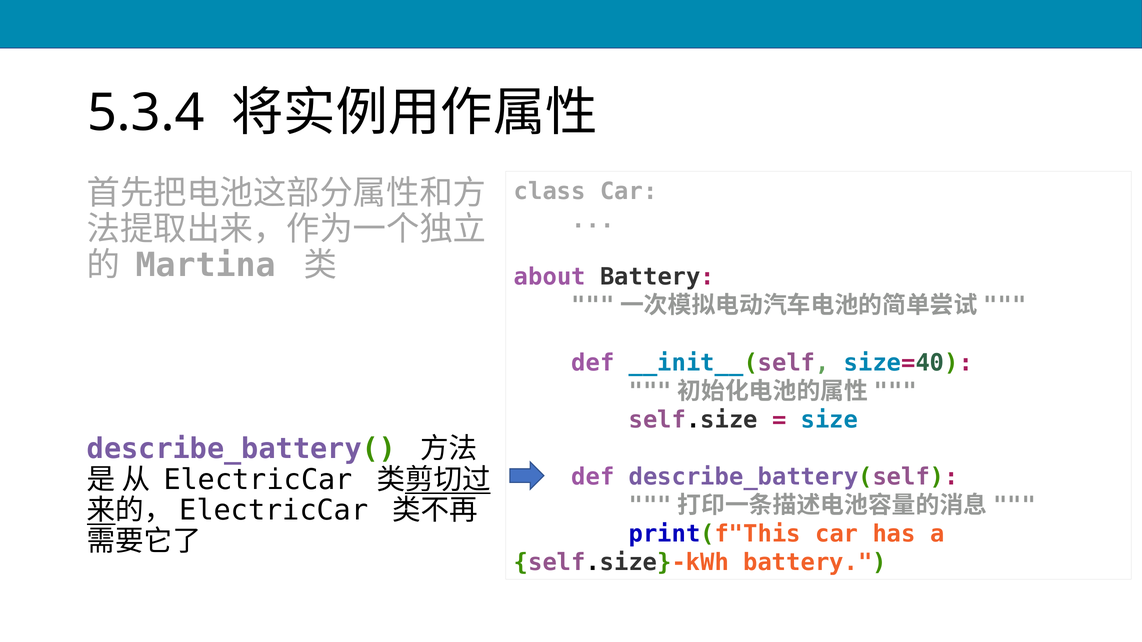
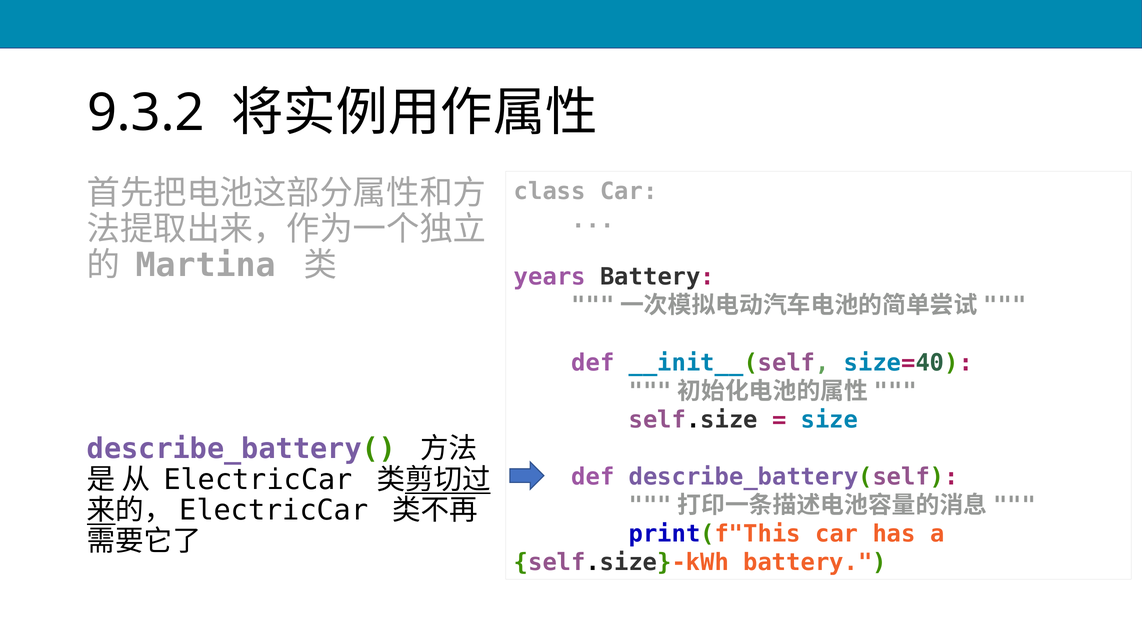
5.3.4: 5.3.4 -> 9.3.2 (146, 113)
about: about -> years (550, 277)
